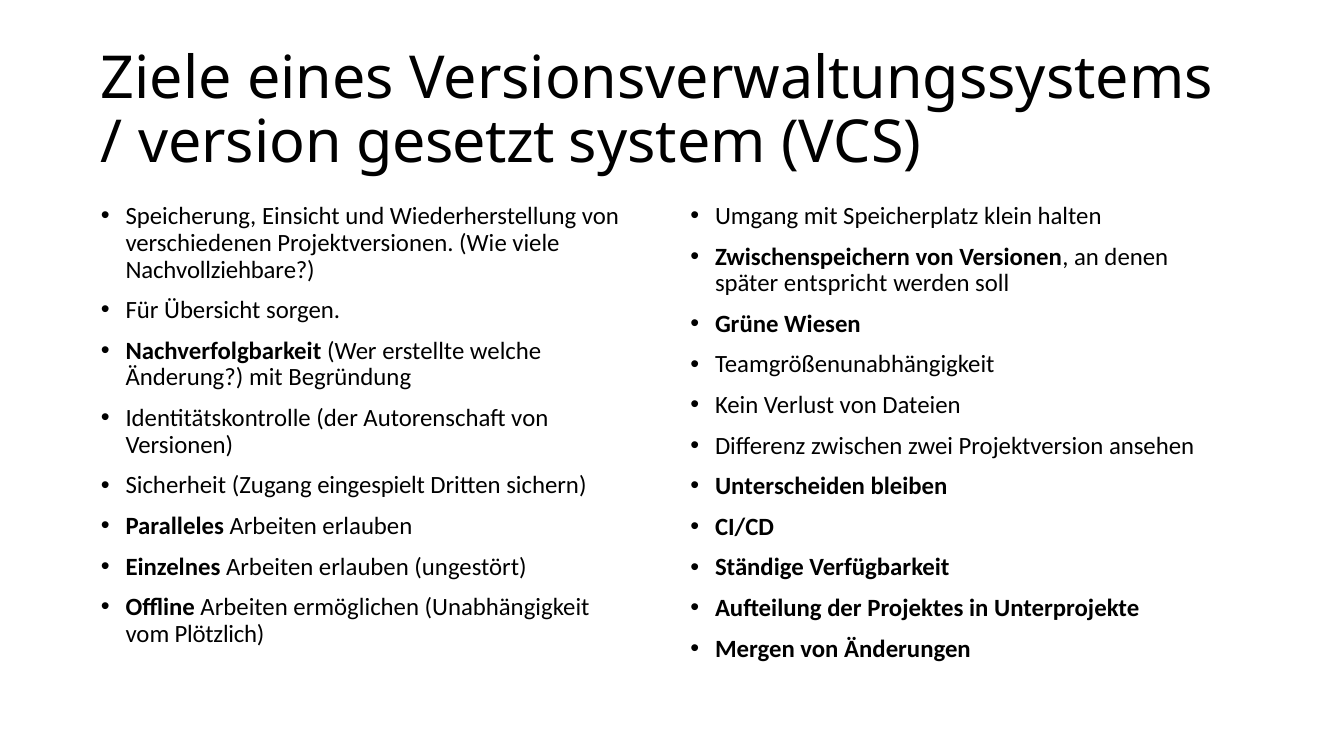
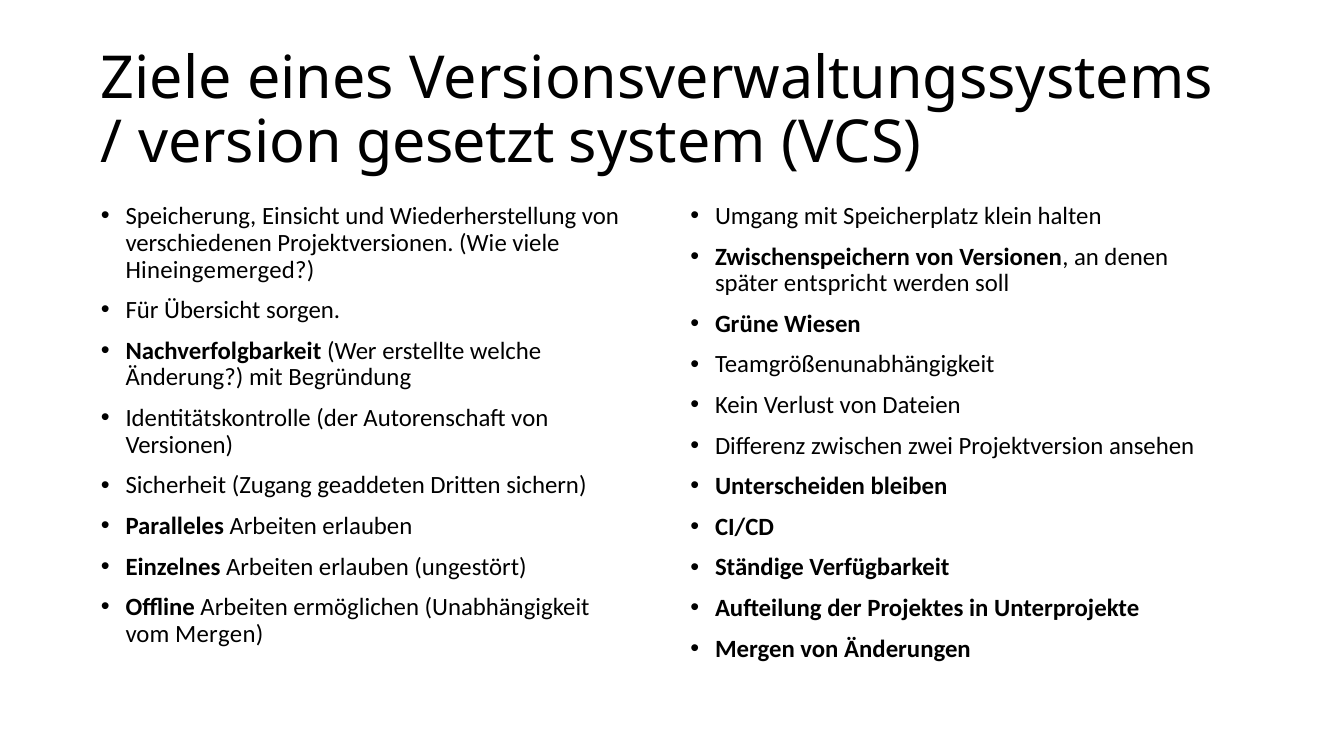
Nachvollziehbare: Nachvollziehbare -> Hineingemerged (220, 270)
eingespielt: eingespielt -> geaddeten (371, 485)
vom Plötzlich: Plötzlich -> Mergen (219, 634)
